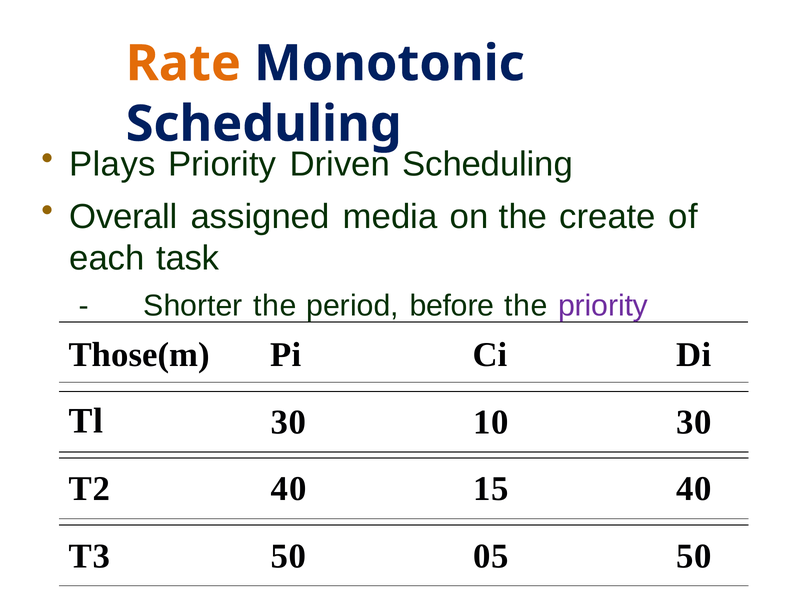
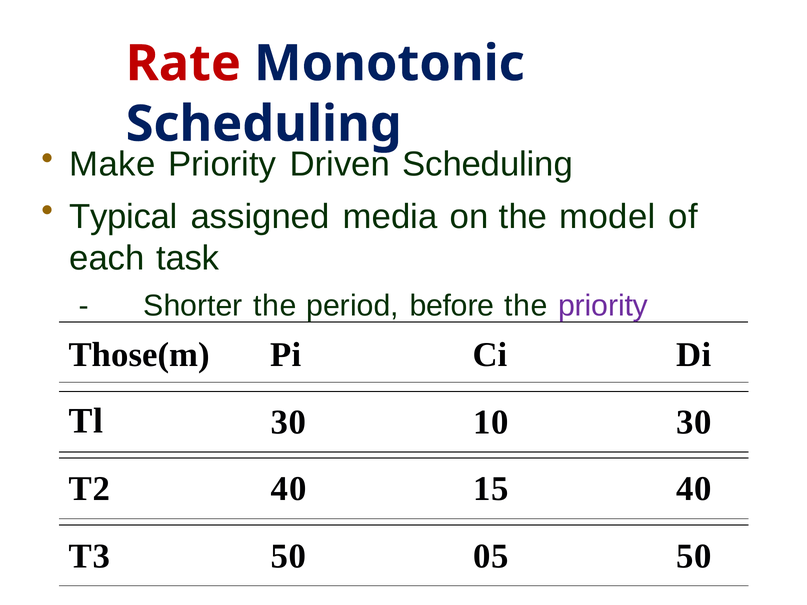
Rate colour: orange -> red (183, 64)
Plays: Plays -> Make (113, 165)
Overall: Overall -> Typical (123, 217)
create: create -> model (607, 217)
